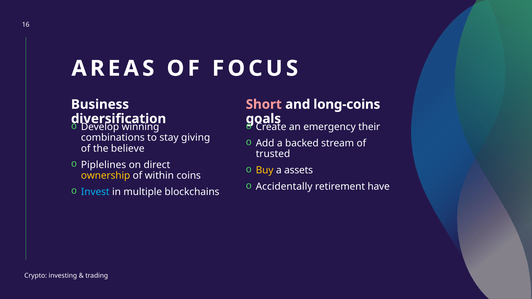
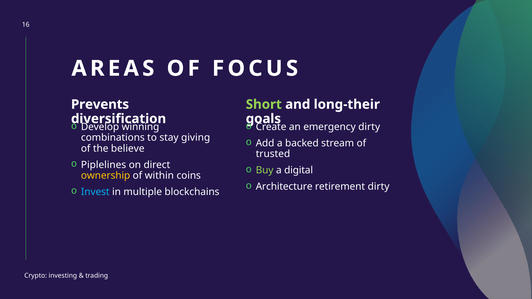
Business: Business -> Prevents (100, 104)
Short colour: pink -> light green (264, 104)
long-coins: long-coins -> long-their (347, 104)
emergency their: their -> dirty (369, 127)
Buy colour: yellow -> light green (265, 170)
assets: assets -> digital (299, 170)
Accidentally: Accidentally -> Architecture (284, 187)
retirement have: have -> dirty (379, 187)
